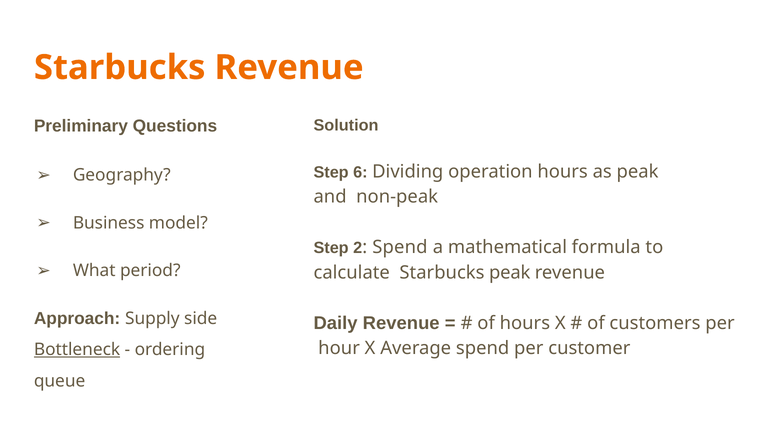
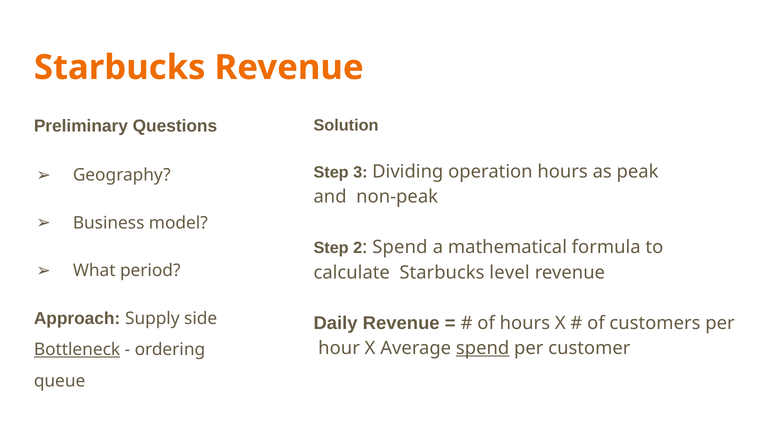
6: 6 -> 3 (360, 172)
Starbucks peak: peak -> level (510, 272)
spend underline: none -> present (483, 348)
